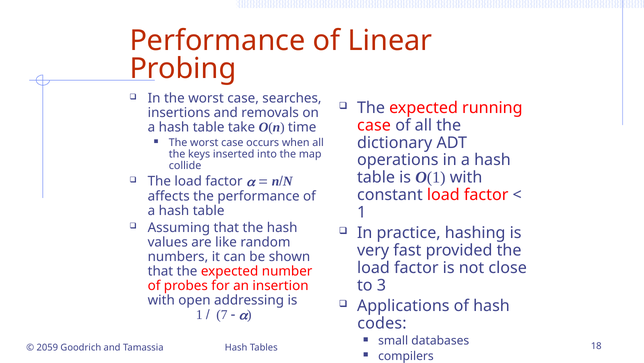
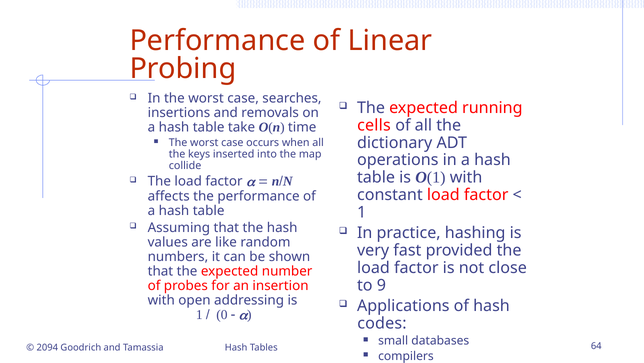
case: case -> cells (374, 125)
3: 3 -> 9 (381, 285)
7: 7 -> 0 (222, 314)
2059: 2059 -> 2094 (47, 347)
18: 18 -> 64 (596, 345)
